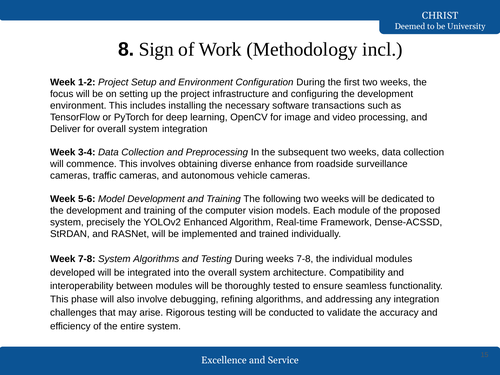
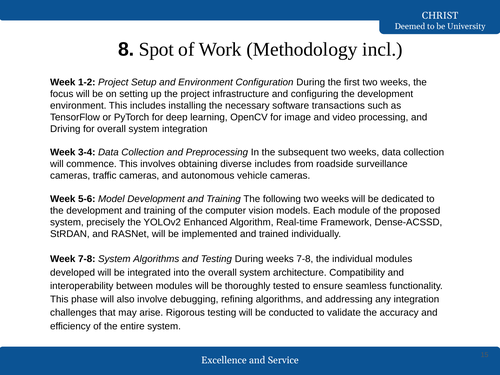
Sign: Sign -> Spot (156, 49)
Deliver: Deliver -> Driving (65, 129)
diverse enhance: enhance -> includes (273, 164)
